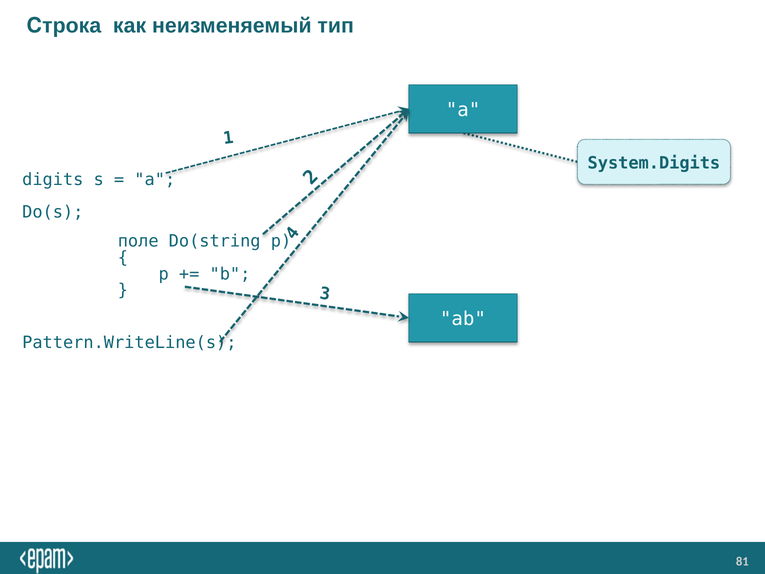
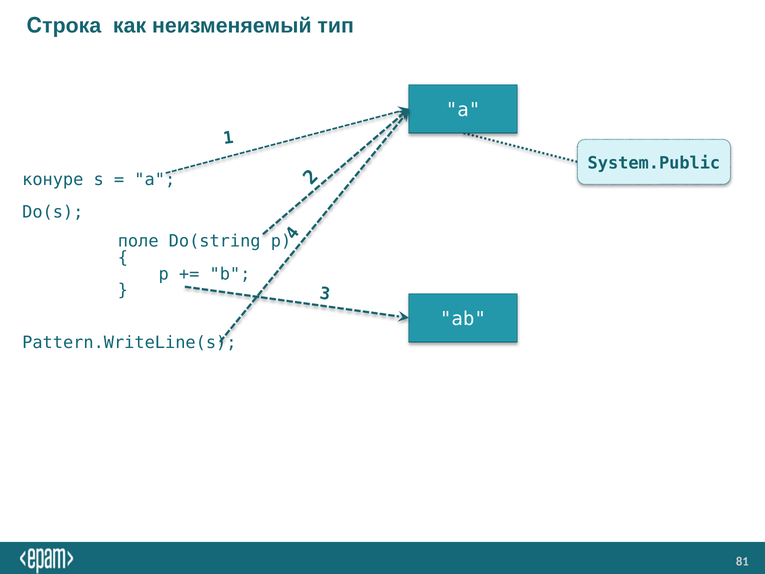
System.Digits: System.Digits -> System.Public (654, 163)
digits: digits -> конуре (53, 180)
